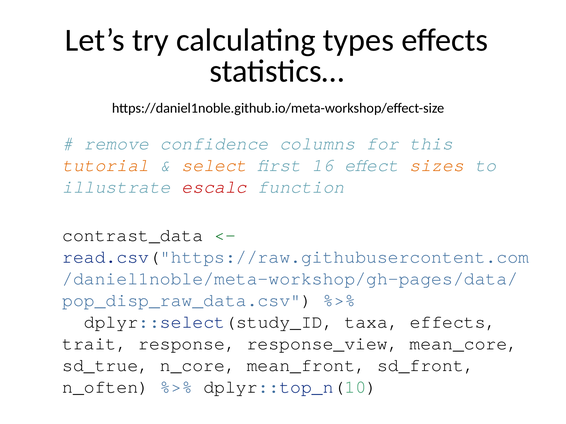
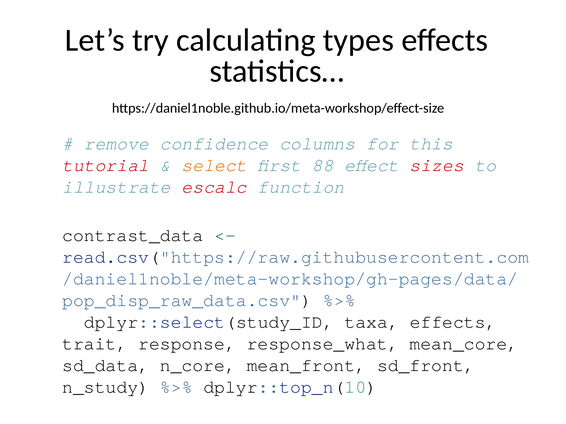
tutorial colour: orange -> red (106, 165)
16: 16 -> 88 (323, 165)
sizes colour: orange -> red (437, 165)
response_view: response_view -> response_what (323, 344)
sd_true: sd_true -> sd_data (106, 366)
n_often: n_often -> n_study (106, 387)
